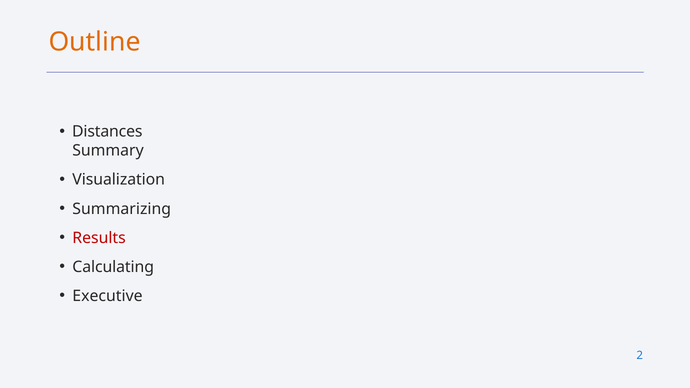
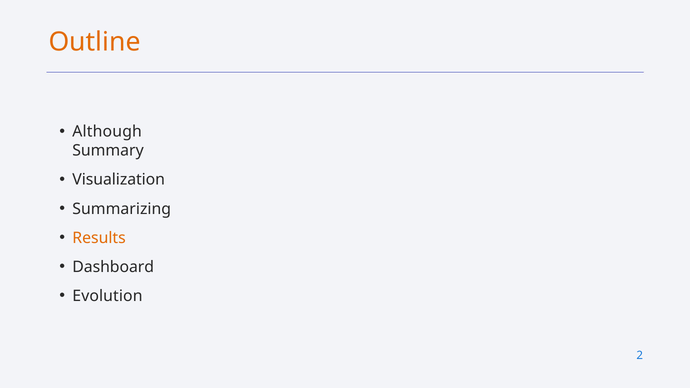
Distances: Distances -> Although (107, 132)
Results colour: red -> orange (99, 238)
Calculating: Calculating -> Dashboard (113, 267)
Executive: Executive -> Evolution (107, 296)
